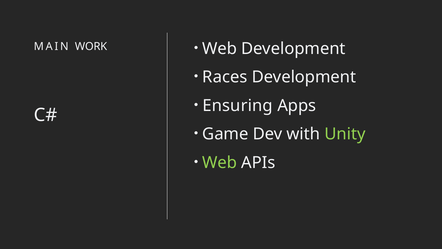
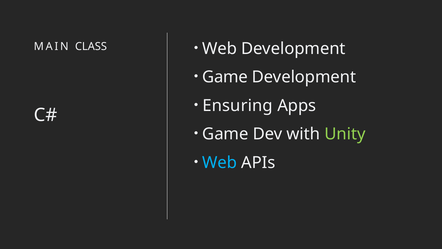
WORK: WORK -> CLASS (91, 47)
Races: Races -> Game (225, 77)
Web colour: light green -> light blue (220, 162)
